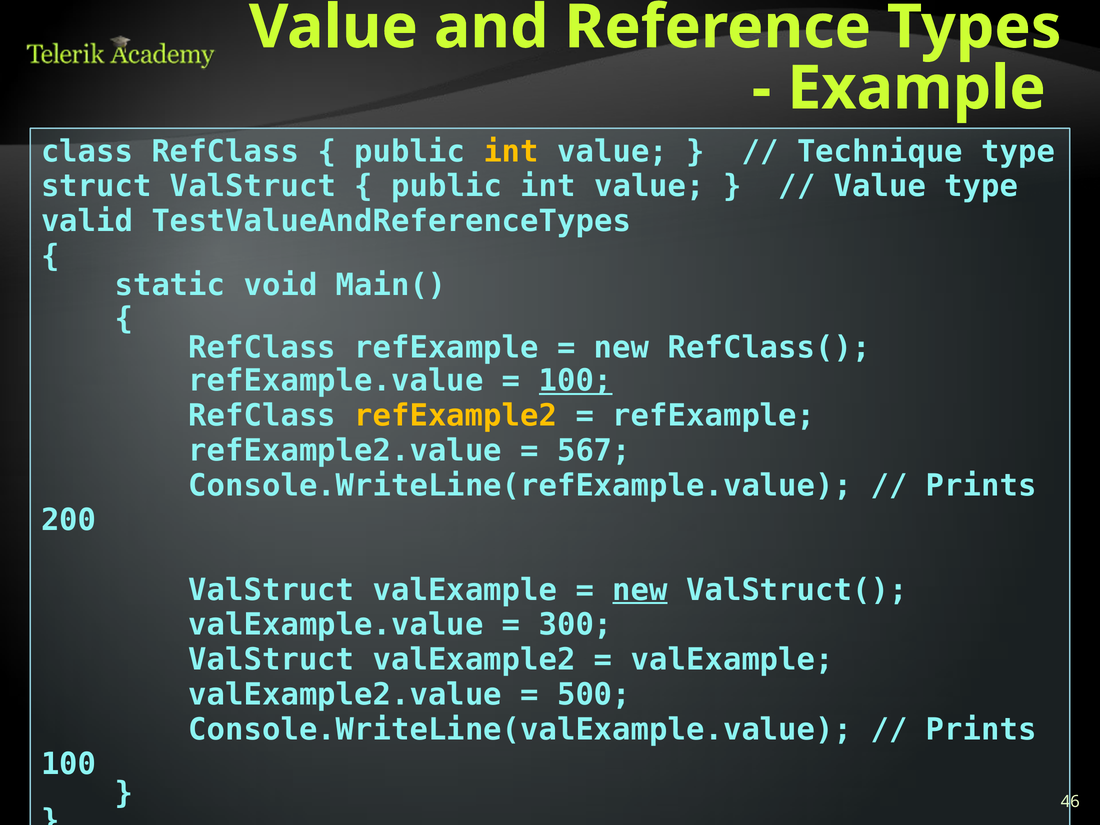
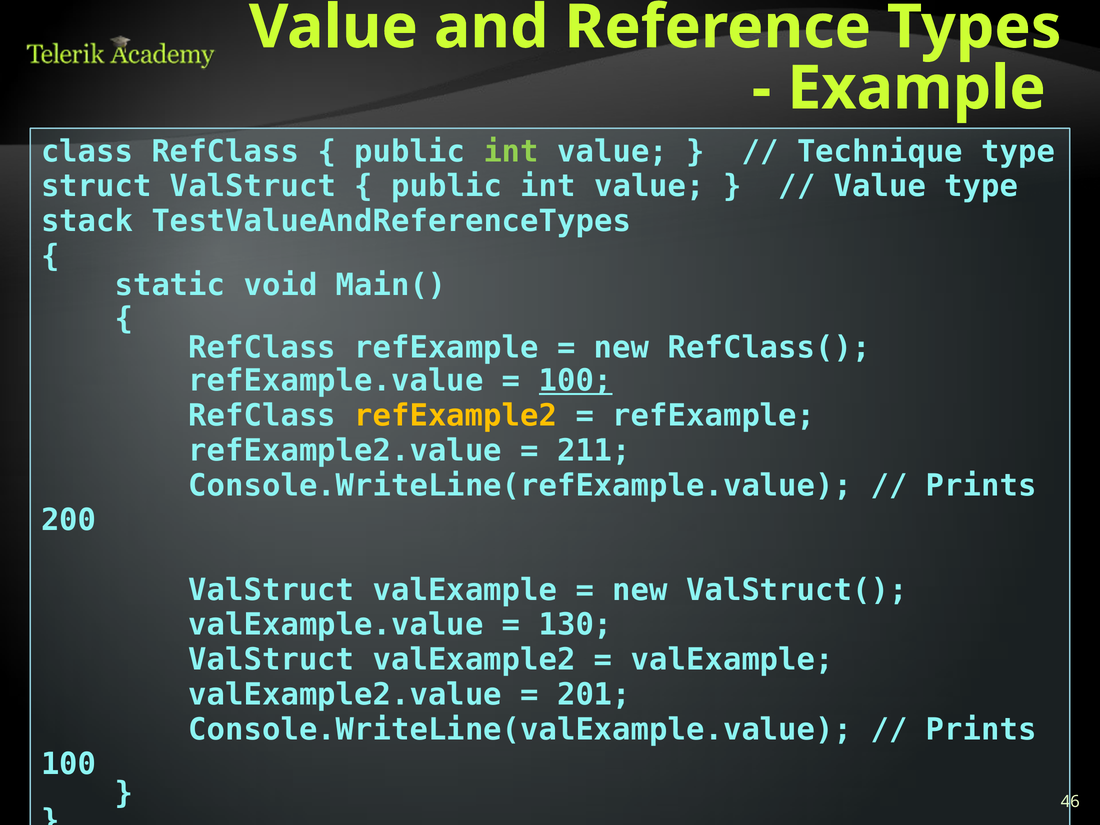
int colour: yellow -> light green (511, 152)
valid: valid -> stack (87, 221)
567: 567 -> 211 (594, 451)
new underline: present -> none (640, 590)
300: 300 -> 130 (576, 625)
500: 500 -> 201 (594, 695)
